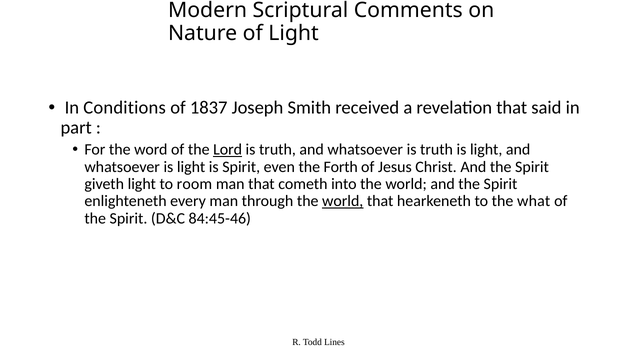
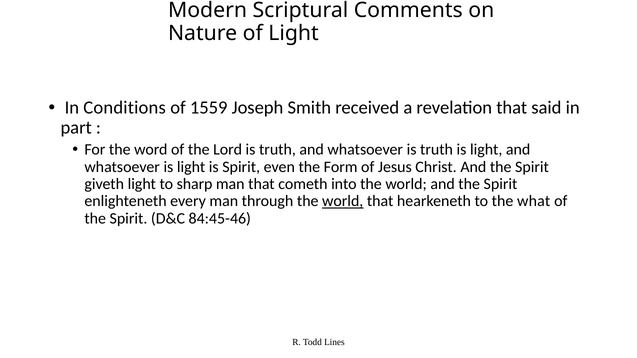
1837: 1837 -> 1559 (209, 108)
Lord underline: present -> none (228, 150)
Forth: Forth -> Form (341, 167)
room: room -> sharp (195, 184)
